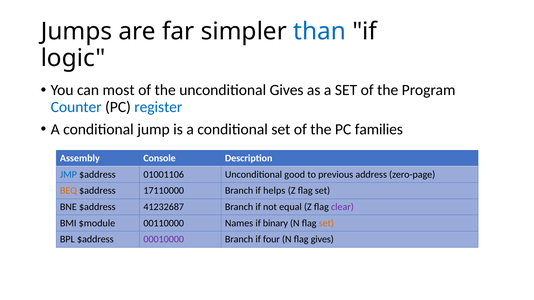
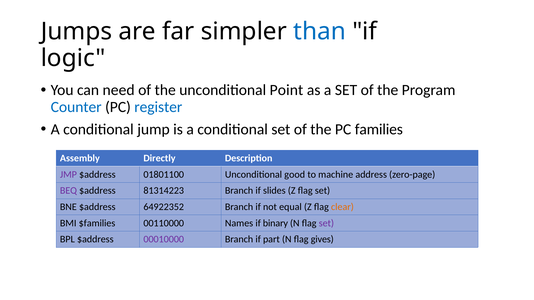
most: most -> need (119, 90)
unconditional Gives: Gives -> Point (286, 90)
Console: Console -> Directly (159, 158)
JMP colour: blue -> purple (68, 175)
01001106: 01001106 -> 01801100 (164, 175)
previous: previous -> machine (336, 175)
BEQ colour: orange -> purple (68, 191)
17110000: 17110000 -> 81314223 (164, 191)
helps: helps -> slides (274, 191)
41232687: 41232687 -> 64922352 (164, 207)
clear colour: purple -> orange (342, 207)
$module: $module -> $families (97, 223)
set colour: orange -> purple (326, 223)
four: four -> part (271, 240)
